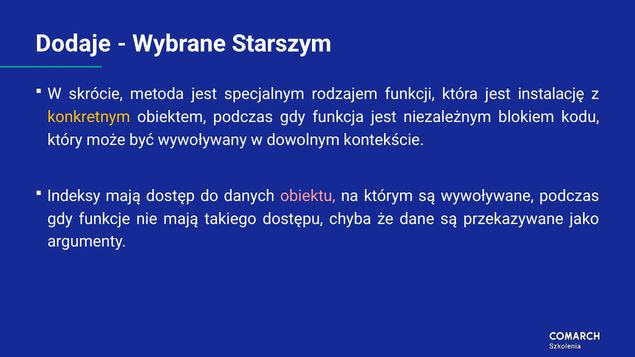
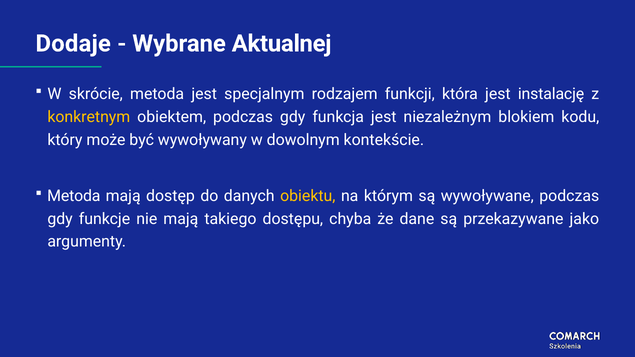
Starszym: Starszym -> Aktualnej (282, 44)
Indeksy: Indeksy -> Metoda (74, 196)
obiektu colour: pink -> yellow (308, 196)
